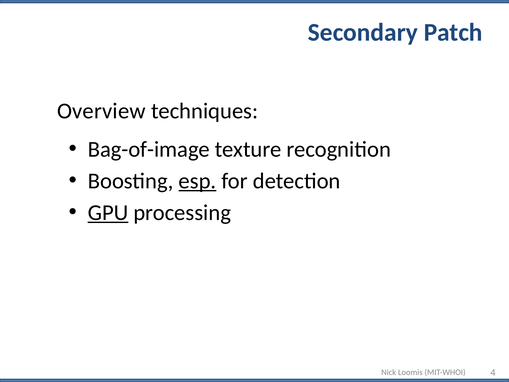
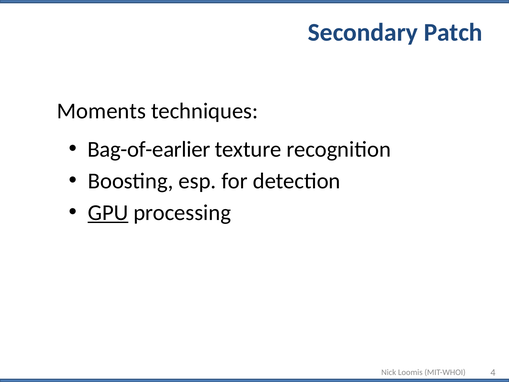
Overview: Overview -> Moments (101, 111)
Bag-of-image: Bag-of-image -> Bag-of-earlier (149, 149)
esp underline: present -> none (198, 181)
